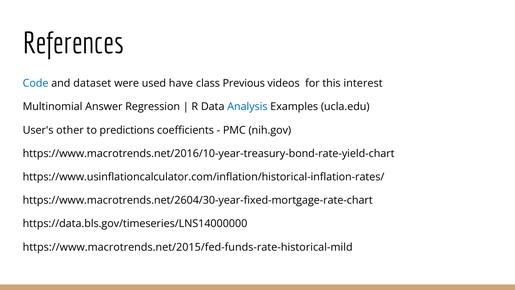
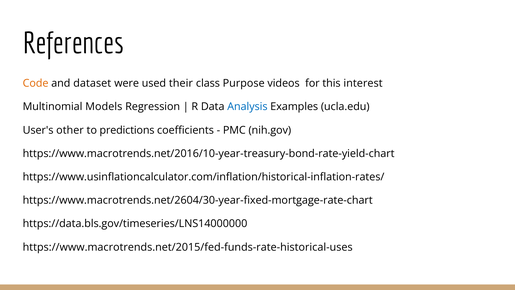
Code colour: blue -> orange (36, 83)
have: have -> their (181, 83)
Previous: Previous -> Purpose (244, 83)
Answer: Answer -> Models (104, 107)
https://www.macrotrends.net/2015/fed-funds-rate-historical-mild: https://www.macrotrends.net/2015/fed-funds-rate-historical-mild -> https://www.macrotrends.net/2015/fed-funds-rate-historical-uses (188, 247)
